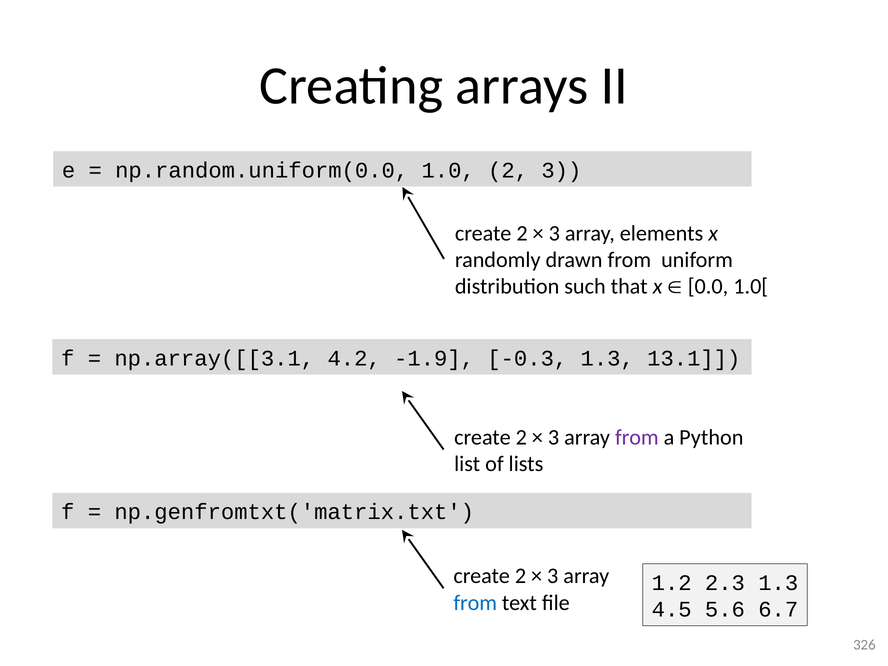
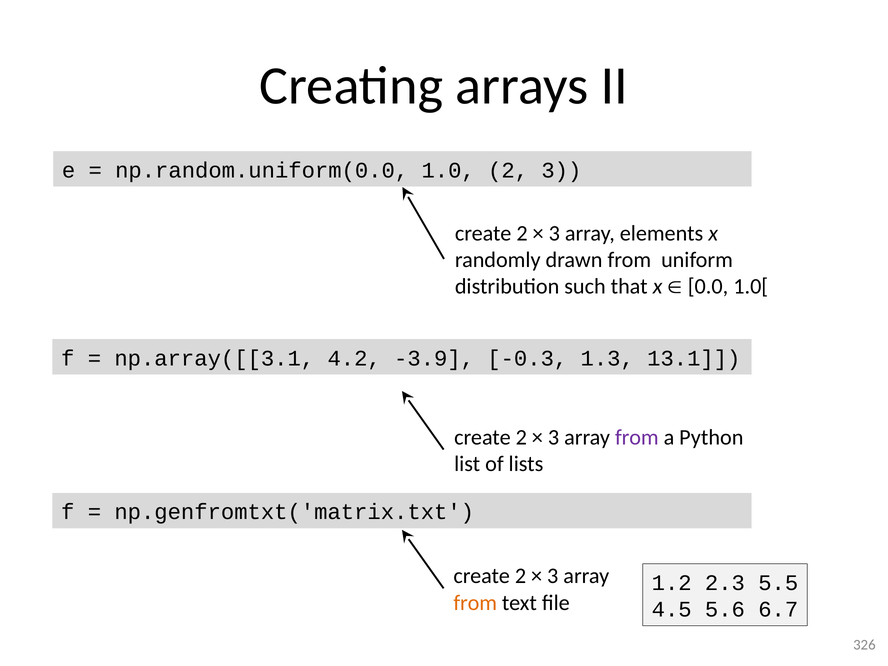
-1.9: -1.9 -> -3.9 (434, 358)
2.3 1.3: 1.3 -> 5.5 (778, 583)
from colour: blue -> orange (475, 603)
